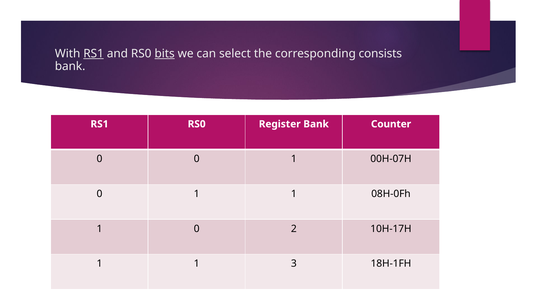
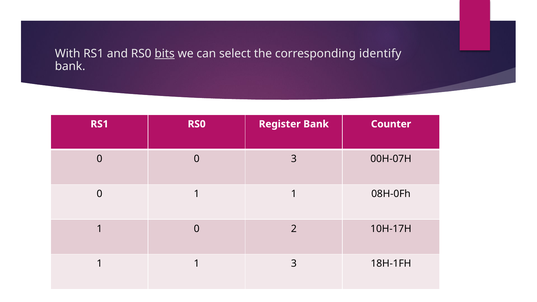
RS1 underline: present -> none (94, 54)
consists: consists -> identify (380, 54)
0 0 1: 1 -> 3 (294, 159)
